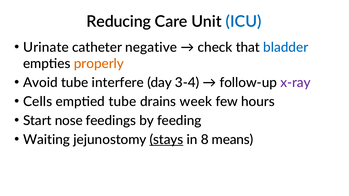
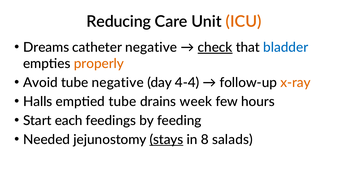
ICU colour: blue -> orange (244, 22)
Urinate: Urinate -> Dreams (46, 47)
check underline: none -> present (215, 47)
tube interfere: interfere -> negative (118, 83)
3-4: 3-4 -> 4-4 (187, 83)
x-ray colour: purple -> orange (296, 83)
Cells: Cells -> Halls (38, 102)
nose: nose -> each (69, 121)
Waiting: Waiting -> Needed (47, 140)
means: means -> salads (232, 140)
